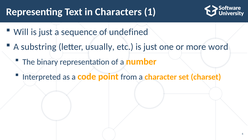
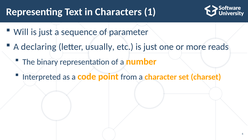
undefined: undefined -> parameter (129, 32)
substring: substring -> declaring (39, 47)
word: word -> reads (218, 47)
